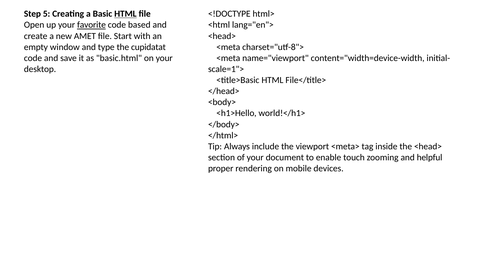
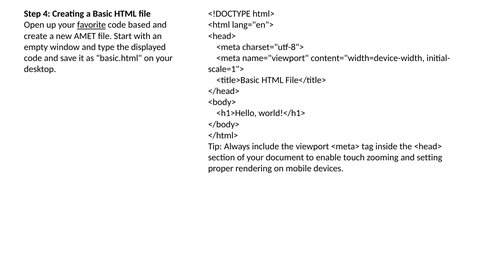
5: 5 -> 4 (47, 14)
HTML underline: present -> none (125, 14)
cupidatat: cupidatat -> displayed (148, 47)
helpful: helpful -> setting (430, 158)
